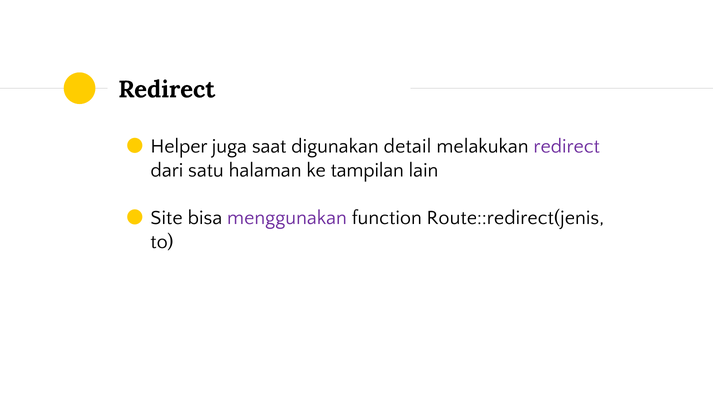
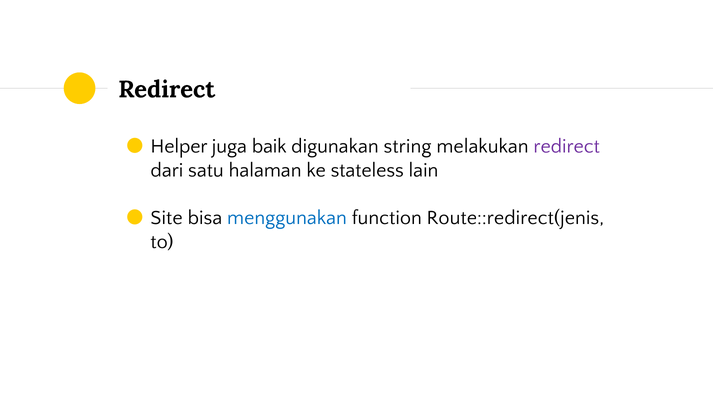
saat: saat -> baik (269, 146)
detail: detail -> string (408, 146)
tampilan: tampilan -> stateless (367, 170)
menggunakan colour: purple -> blue (287, 218)
